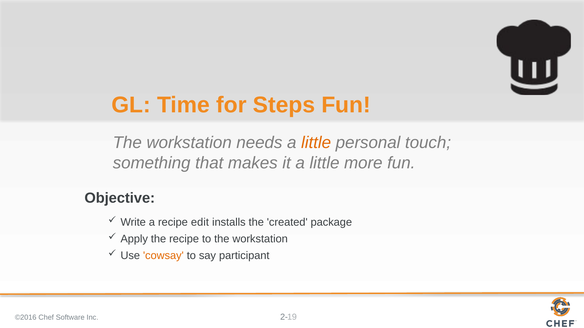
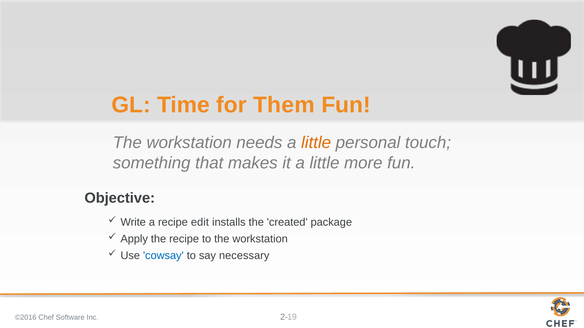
Steps: Steps -> Them (284, 105)
cowsay colour: orange -> blue (163, 256)
participant: participant -> necessary (244, 256)
